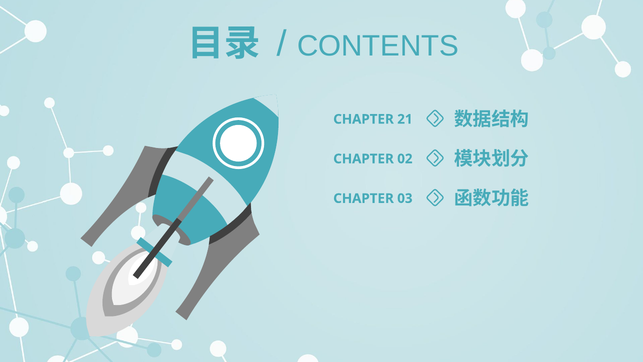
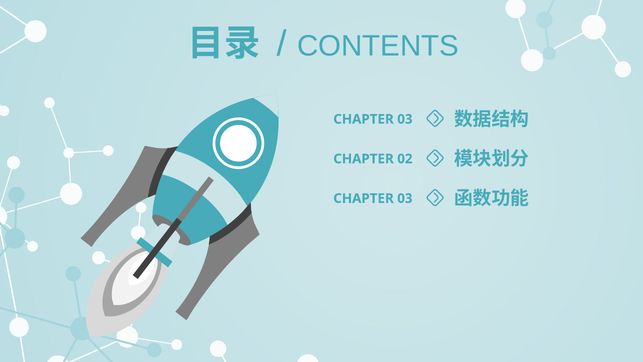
21: 21 -> 03 (405, 119)
